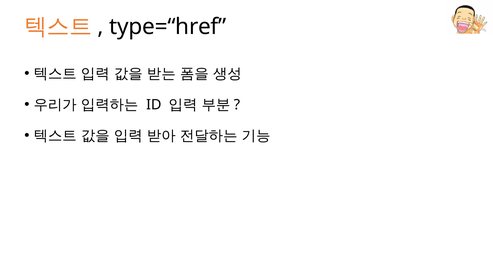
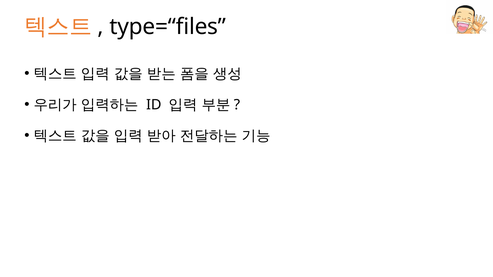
type=“href: type=“href -> type=“files (168, 27)
